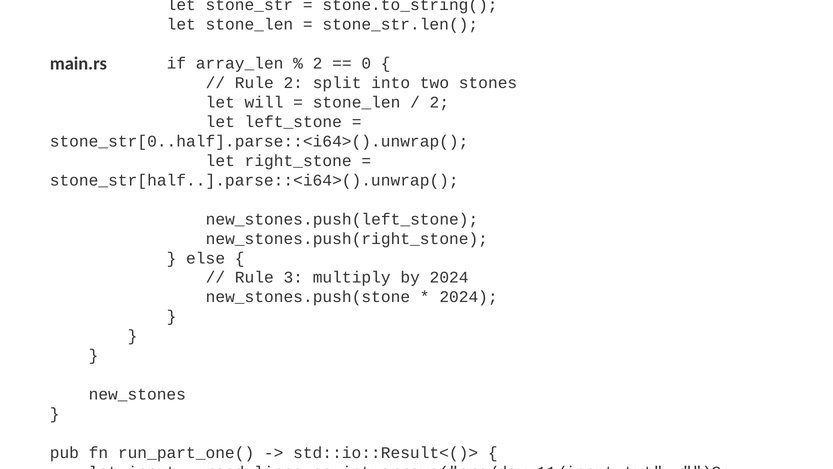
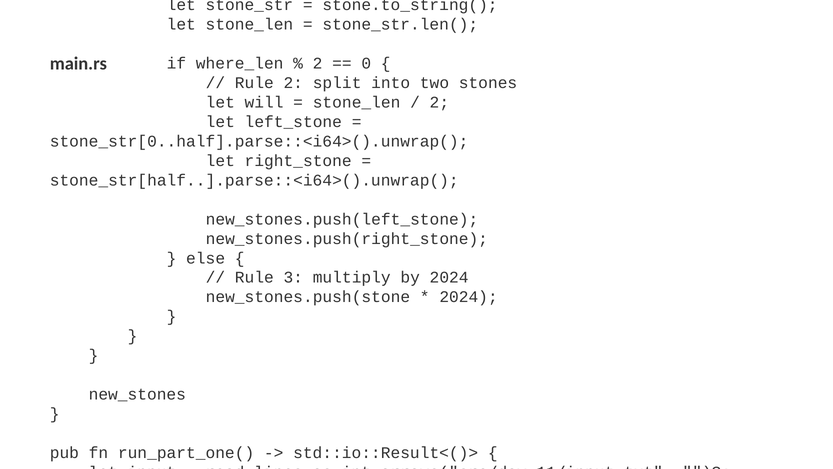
array_len: array_len -> where_len (240, 63)
